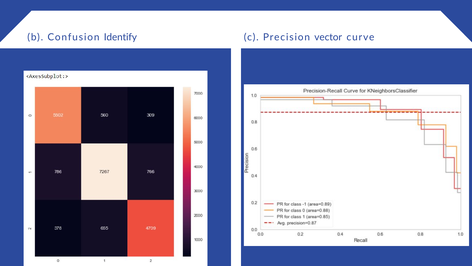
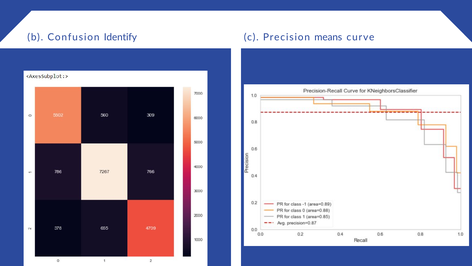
vector: vector -> means (328, 37)
